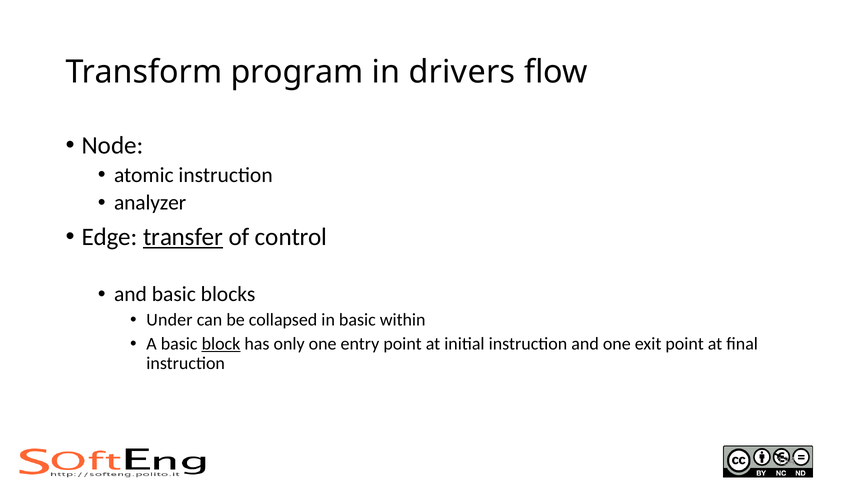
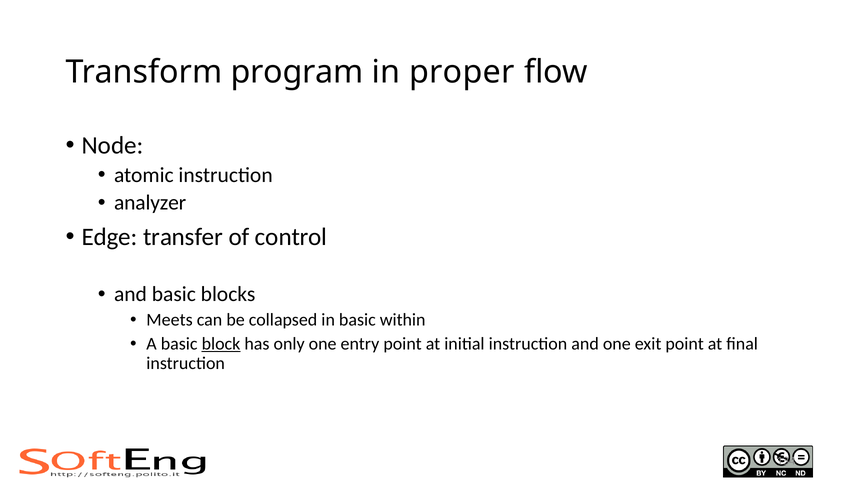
drivers: drivers -> proper (462, 72)
transfer underline: present -> none (183, 237)
Under: Under -> Meets (170, 320)
